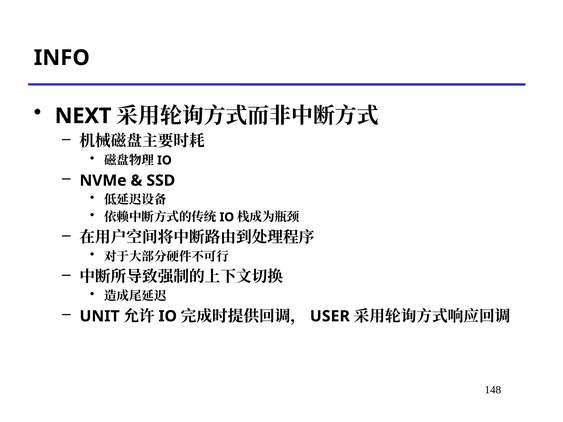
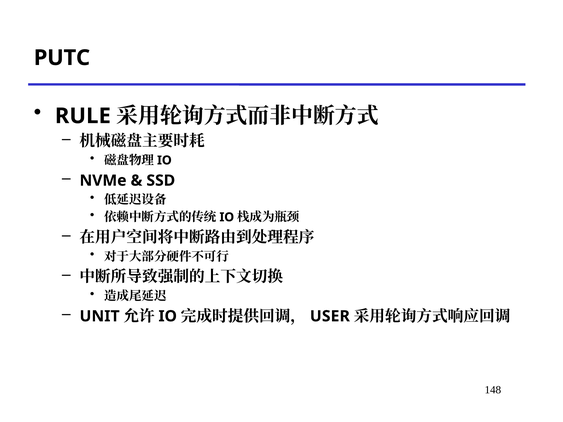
INFO: INFO -> PUTC (62, 58)
NEXT: NEXT -> RULE (83, 116)
